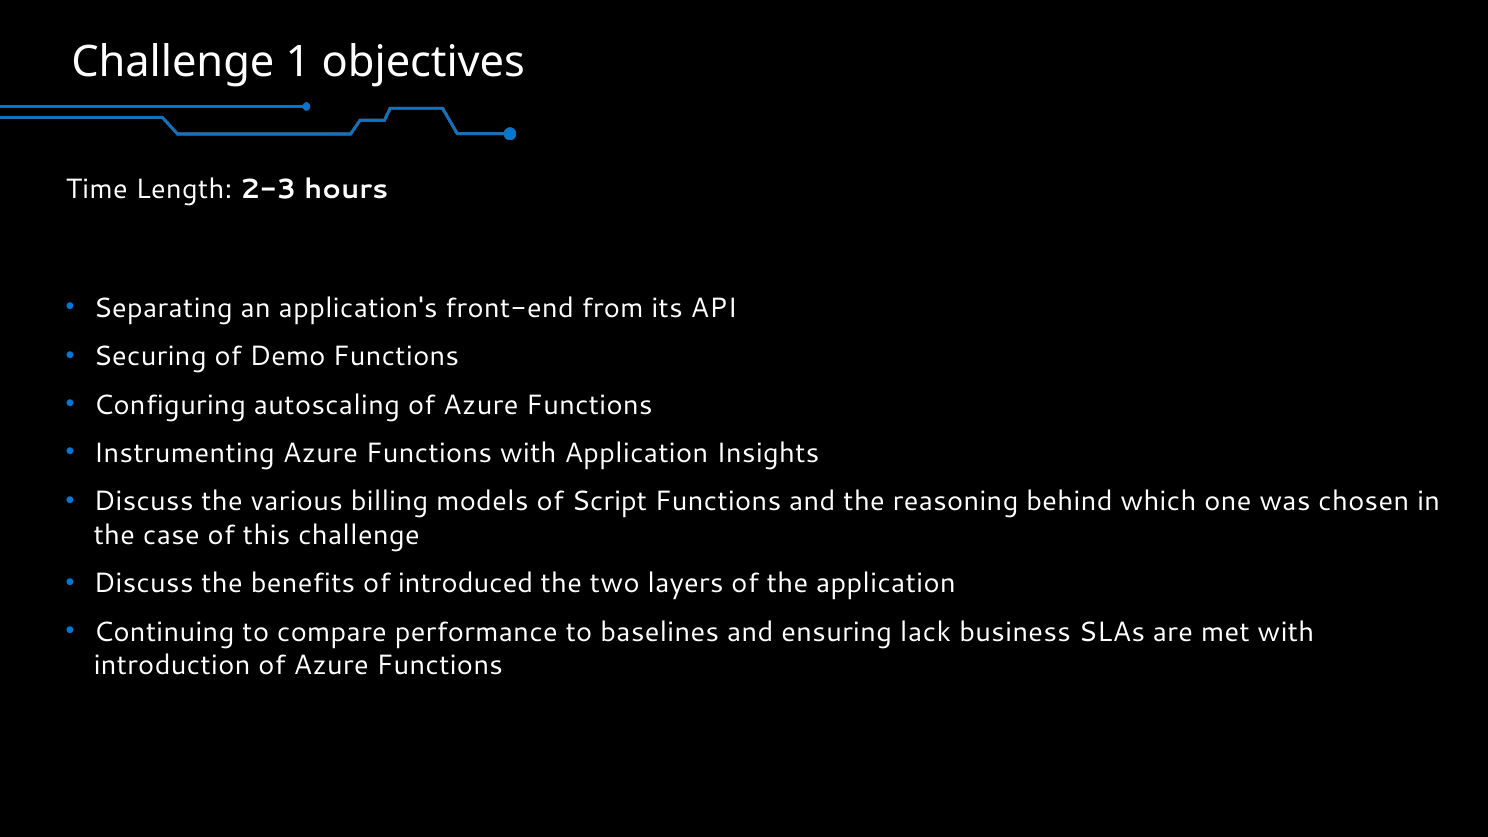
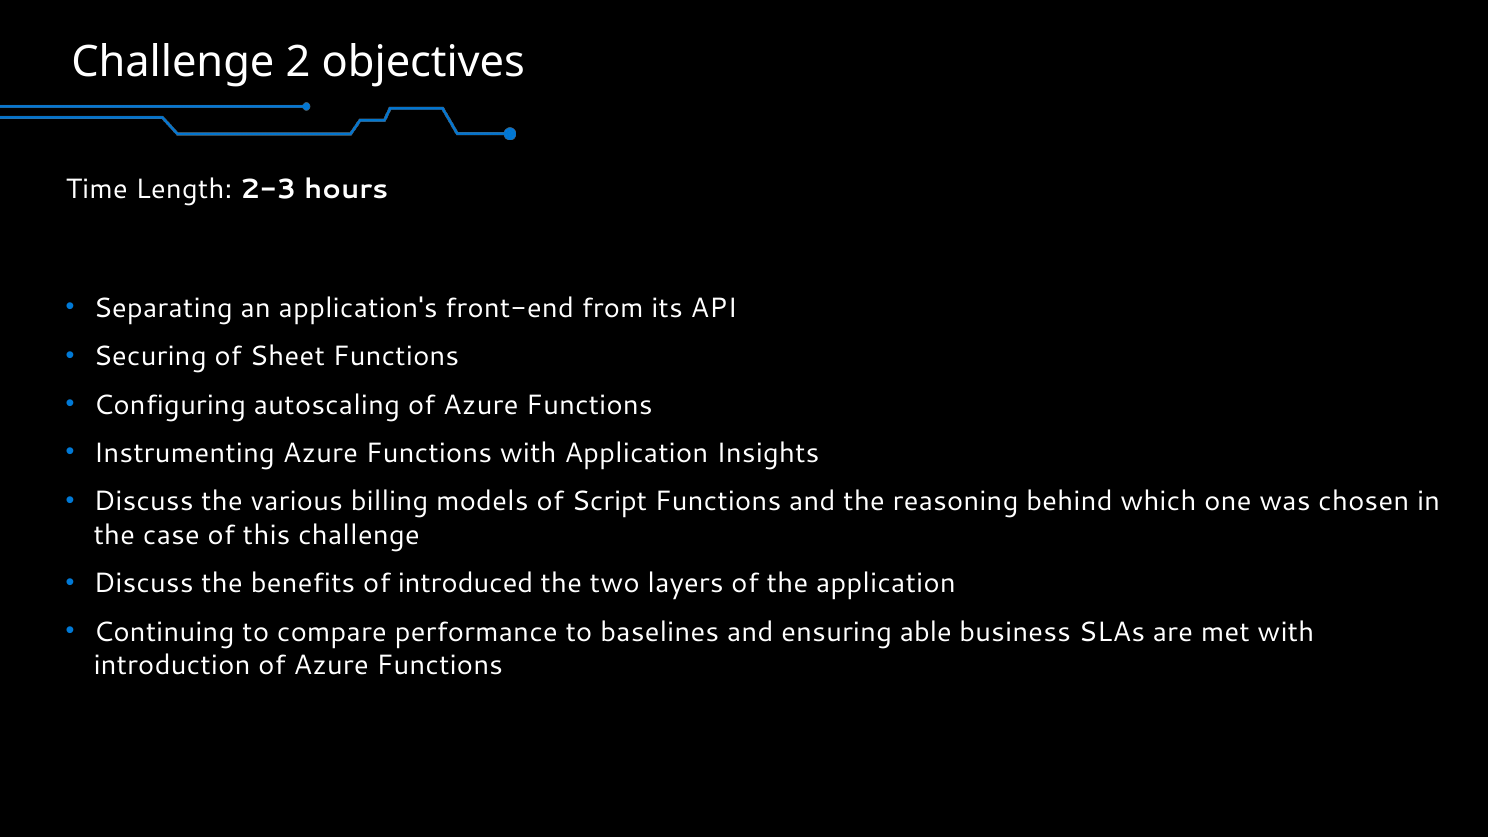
1: 1 -> 2 (298, 62)
Demo: Demo -> Sheet (287, 356)
lack: lack -> able (926, 632)
